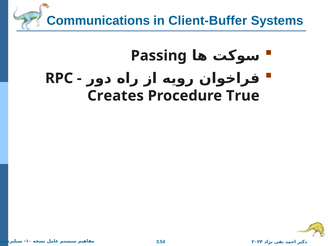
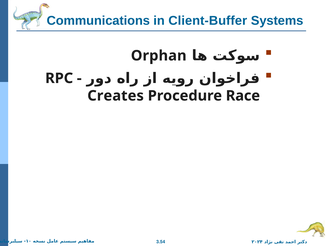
Passing: Passing -> Orphan (159, 56)
True: True -> Race (243, 96)
